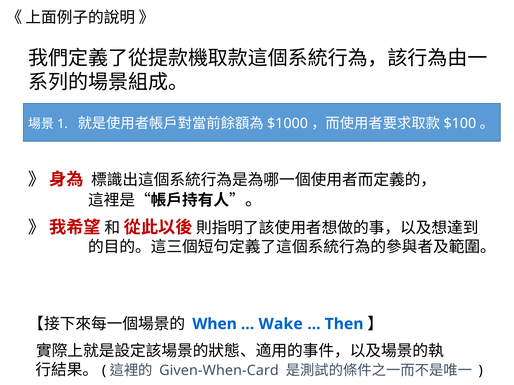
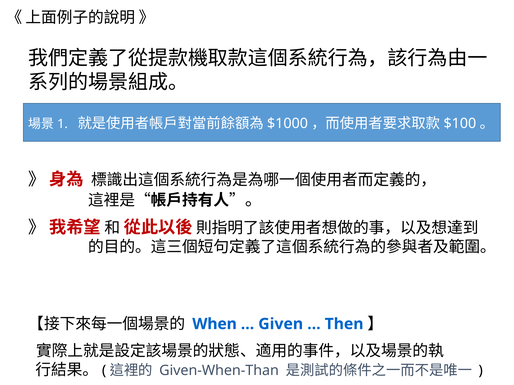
Wake: Wake -> Given (281, 324)
Given-When-Card: Given-When-Card -> Given-When-Than (219, 371)
